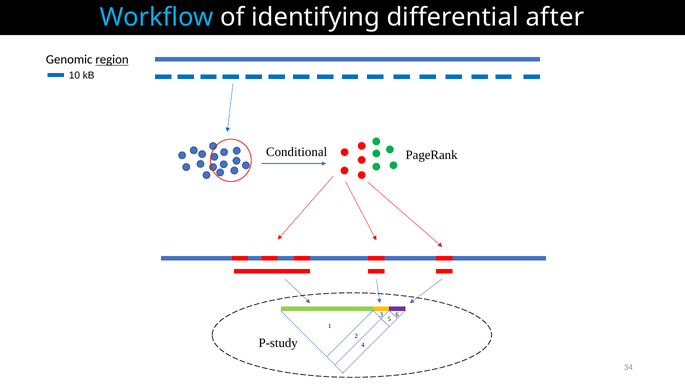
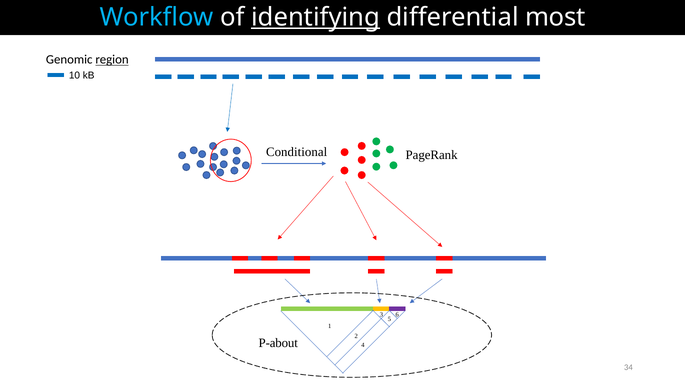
identifying underline: none -> present (316, 17)
after: after -> most (555, 17)
P-study: P-study -> P-about (278, 343)
